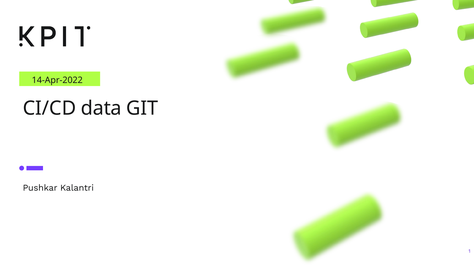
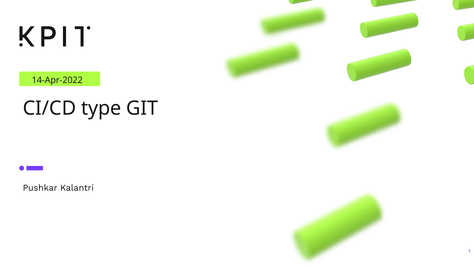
data: data -> type (101, 108)
